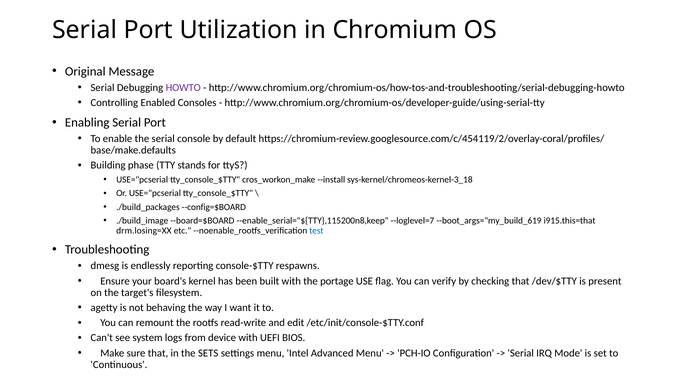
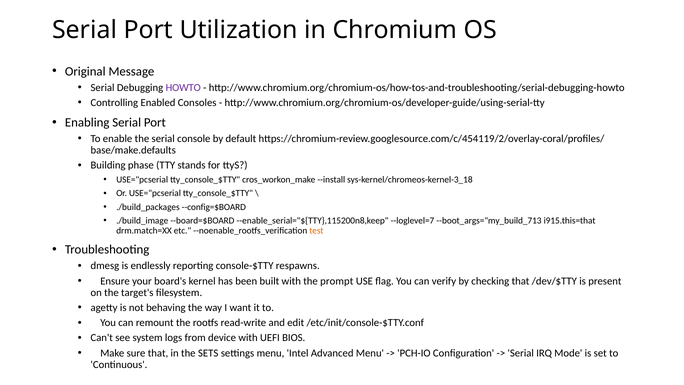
--boot_args="my_build_619: --boot_args="my_build_619 -> --boot_args="my_build_713 (489, 220)
drm.losing=XX: drm.losing=XX -> drm.match=XX (144, 230)
test colour: blue -> orange (316, 230)
portage: portage -> prompt (337, 281)
